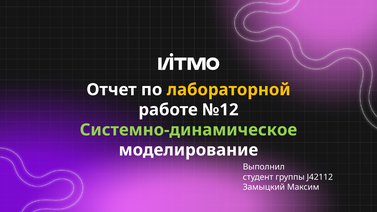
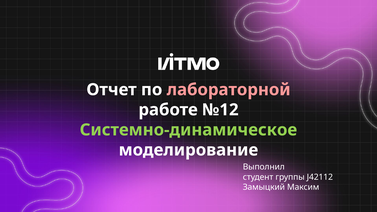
лабораторной colour: yellow -> pink (229, 90)
